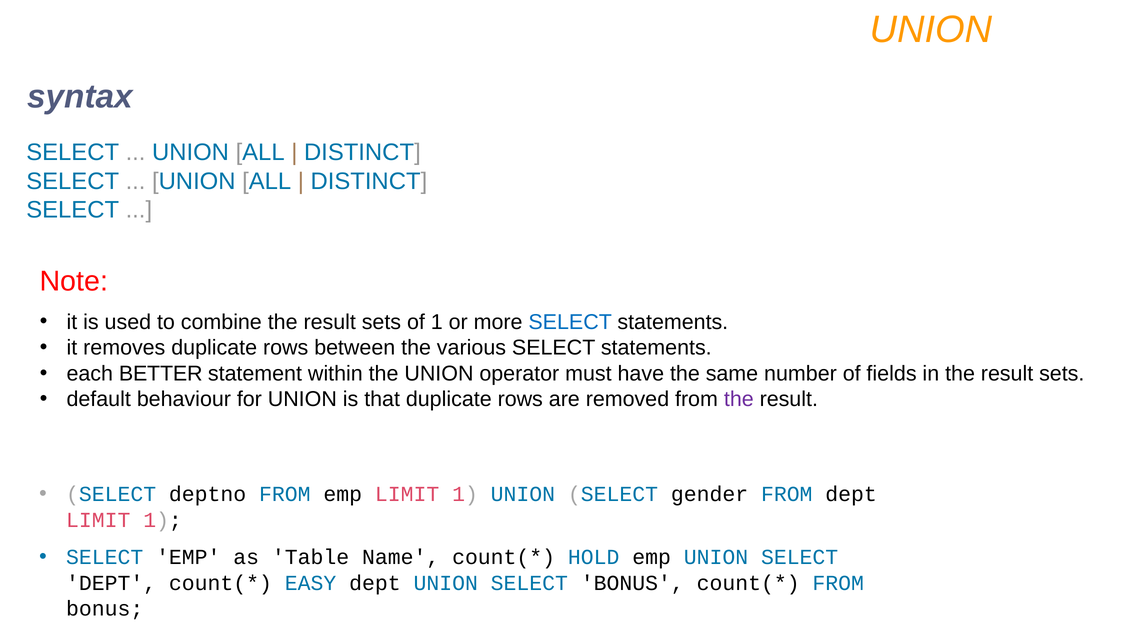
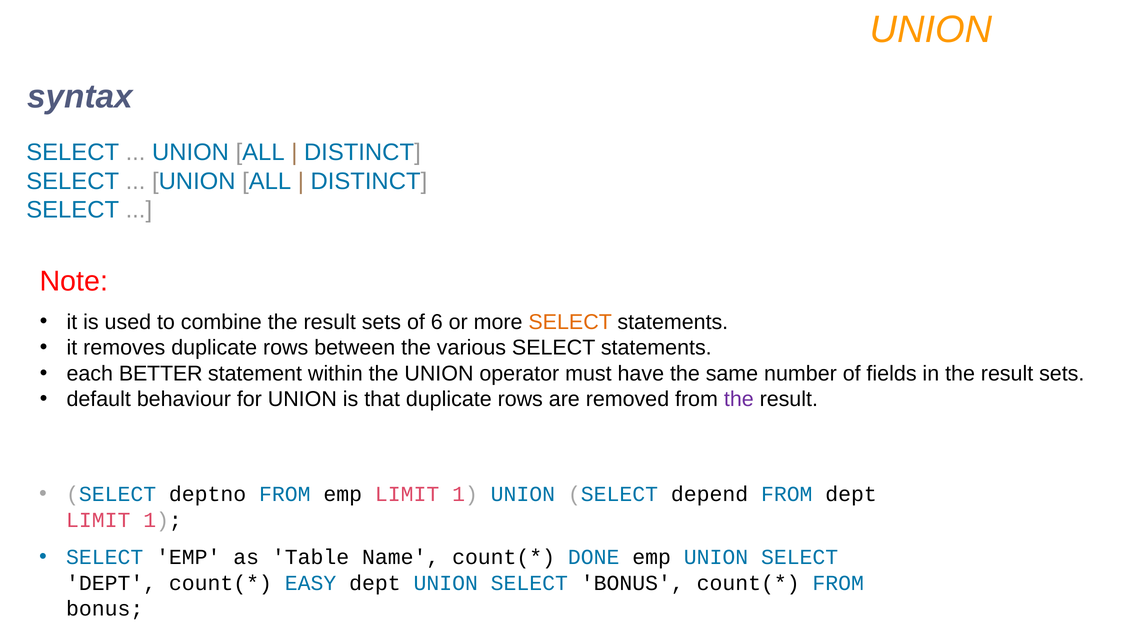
of 1: 1 -> 6 (437, 322)
SELECT colour: blue -> orange (570, 322)
gender: gender -> depend (710, 494)
HOLD: HOLD -> DONE (594, 557)
